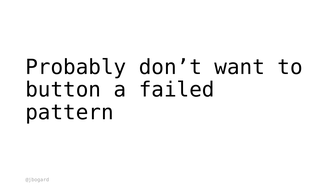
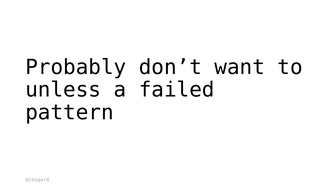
button: button -> unless (63, 90)
